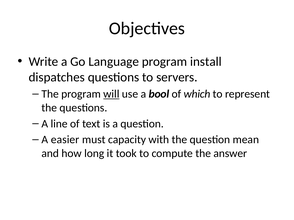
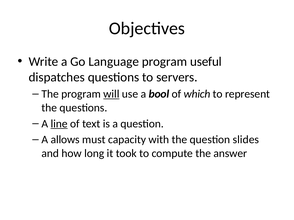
install: install -> useful (206, 62)
line underline: none -> present (59, 124)
easier: easier -> allows (65, 140)
mean: mean -> slides (246, 140)
